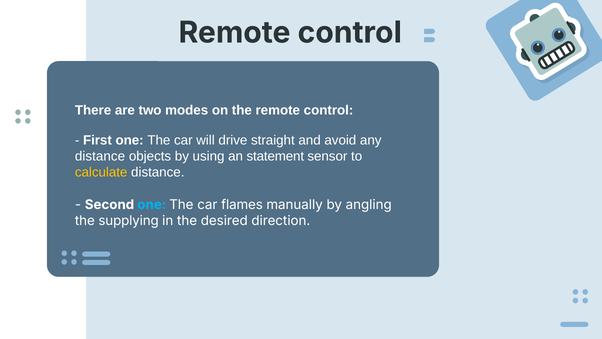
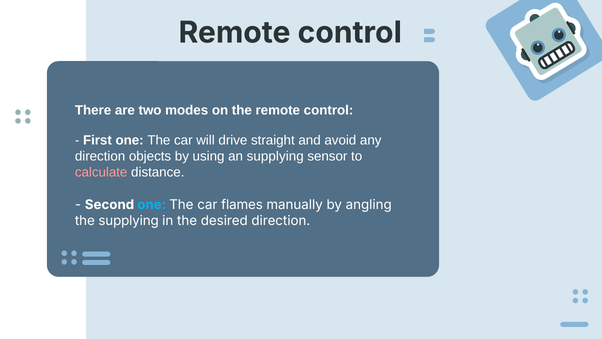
distance: distance -> direction (100, 156)
an statement: statement -> supplying (275, 156)
calculate colour: yellow -> pink (101, 172)
